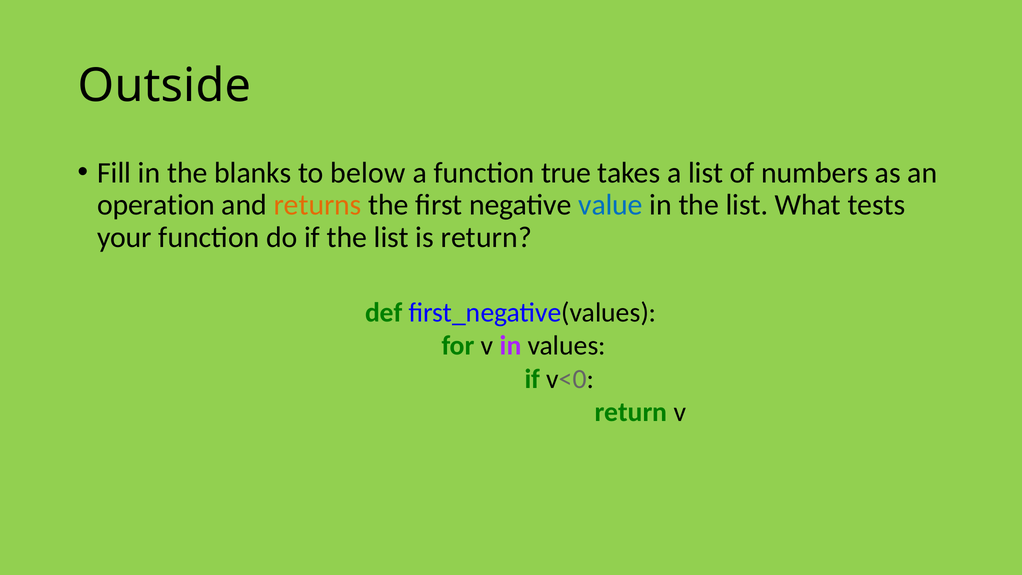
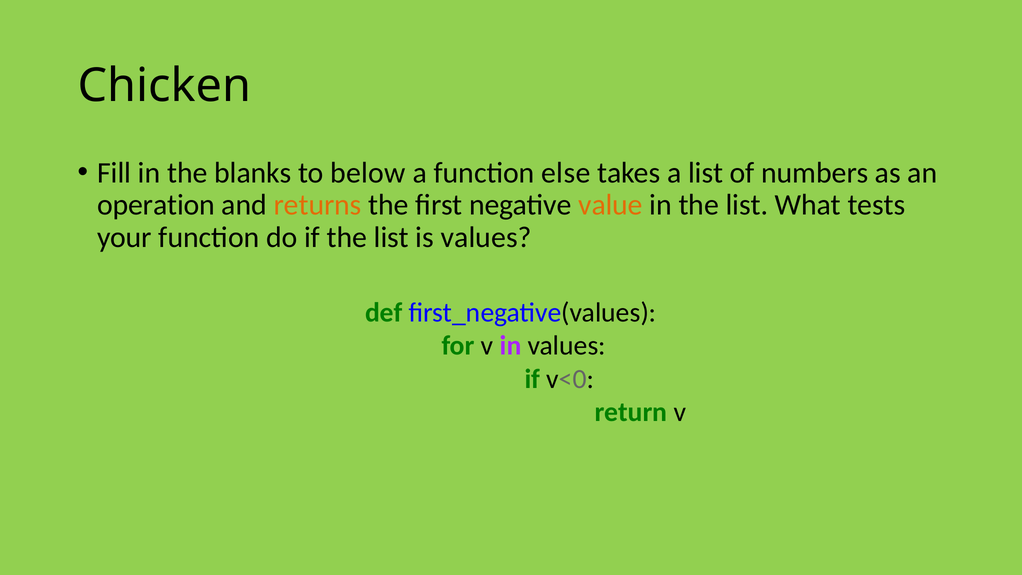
Outside: Outside -> Chicken (165, 86)
true: true -> else (566, 173)
value colour: blue -> orange (610, 205)
is return: return -> values (486, 237)
